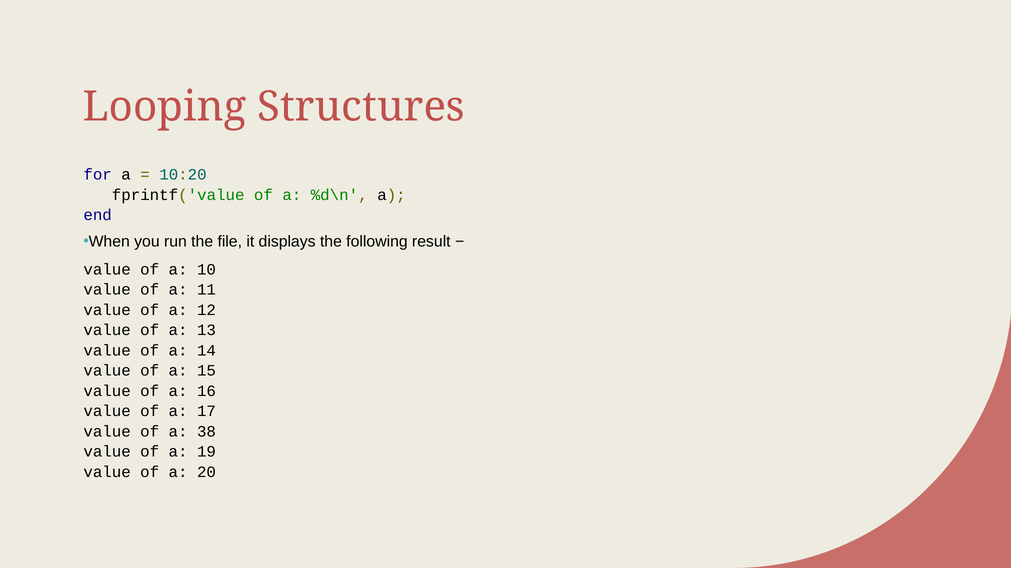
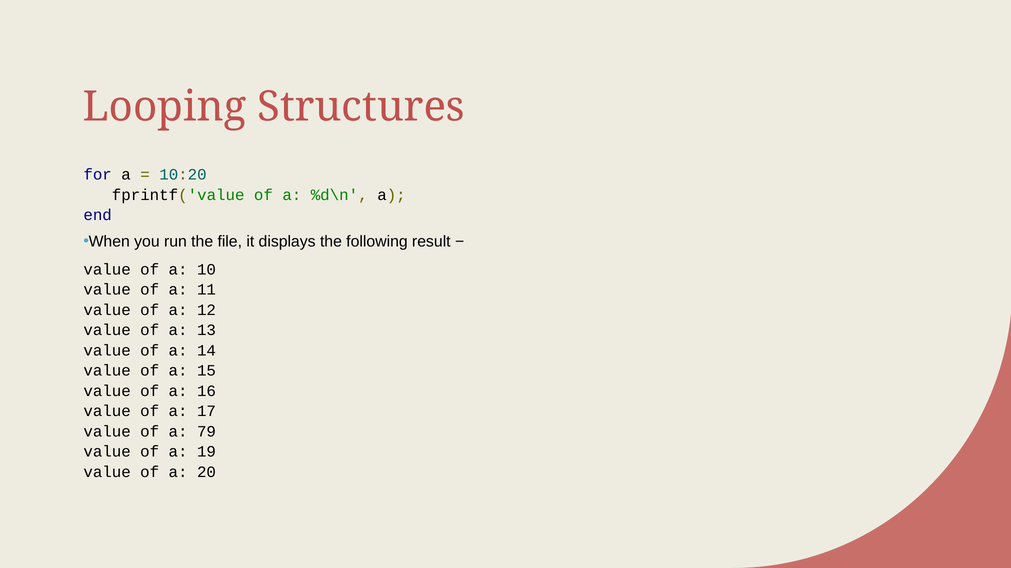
38: 38 -> 79 (206, 432)
